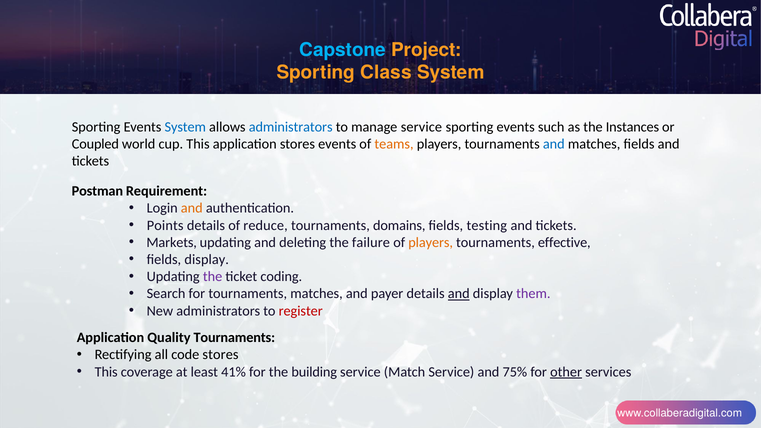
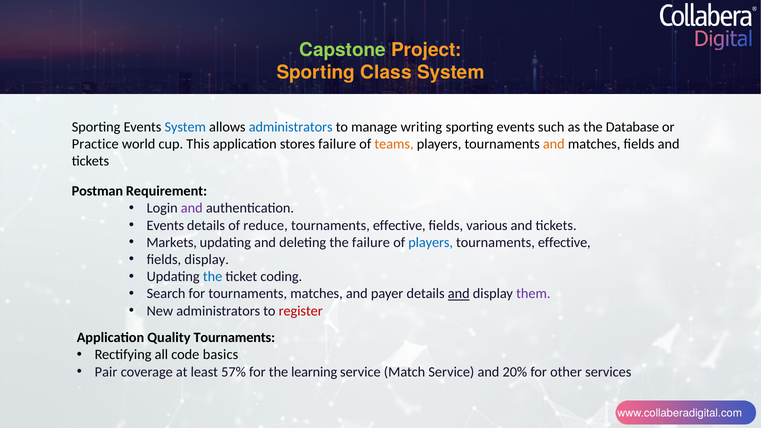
Capstone colour: light blue -> light green (343, 50)
manage service: service -> writing (421, 127)
Instances: Instances -> Database (632, 127)
Coupled: Coupled -> Practice (95, 144)
stores events: events -> failure (337, 144)
and colour: blue -> orange (554, 144)
and colour: orange -> purple (192, 208)
Points: Points -> Events (165, 225)
domains: domains -> effective (399, 225)
testing: testing -> various (487, 225)
players colour: orange -> blue (431, 242)
the colour: purple -> blue (213, 277)
code stores: stores -> basics (221, 355)
This: This -> Pair (106, 372)
41%: 41% -> 57% (234, 372)
building: building -> learning (314, 372)
75%: 75% -> 20% (515, 372)
other underline: present -> none (566, 372)
